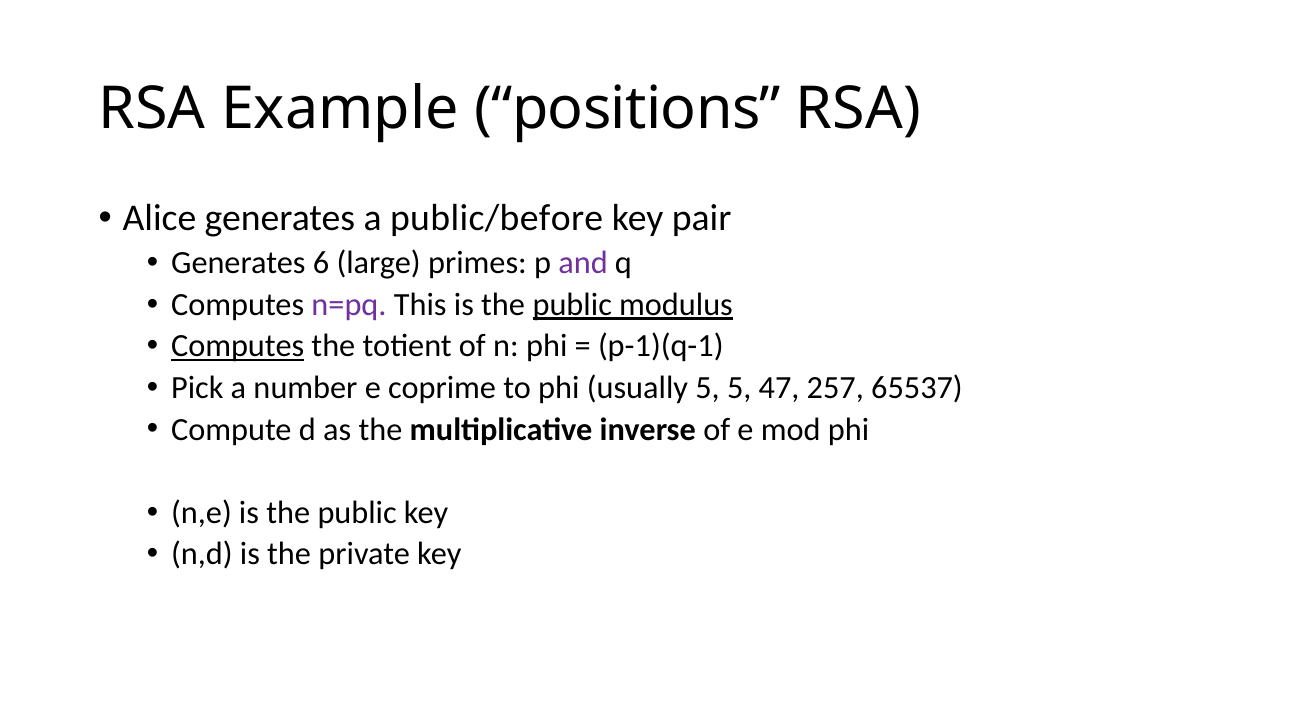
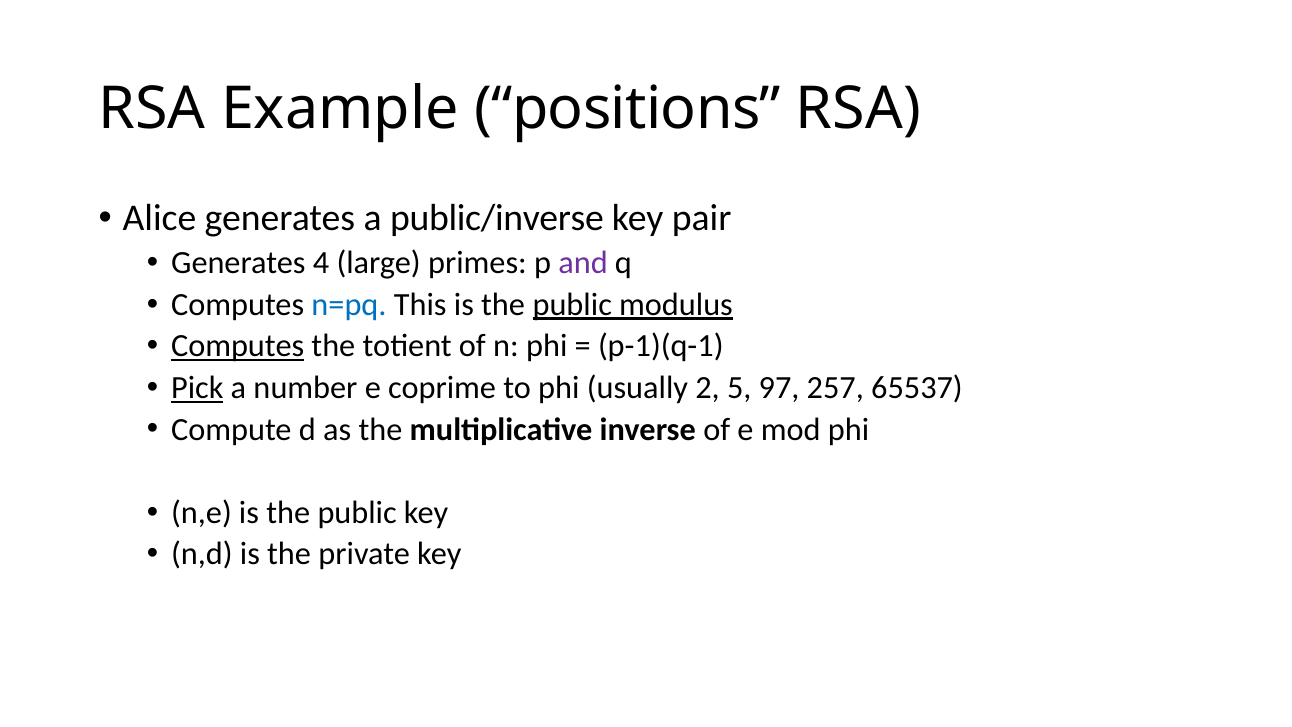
public/before: public/before -> public/inverse (497, 218)
6: 6 -> 4 (321, 263)
n=pq colour: purple -> blue (349, 305)
Pick underline: none -> present (197, 388)
usually 5: 5 -> 2 (708, 388)
47: 47 -> 97 (779, 388)
